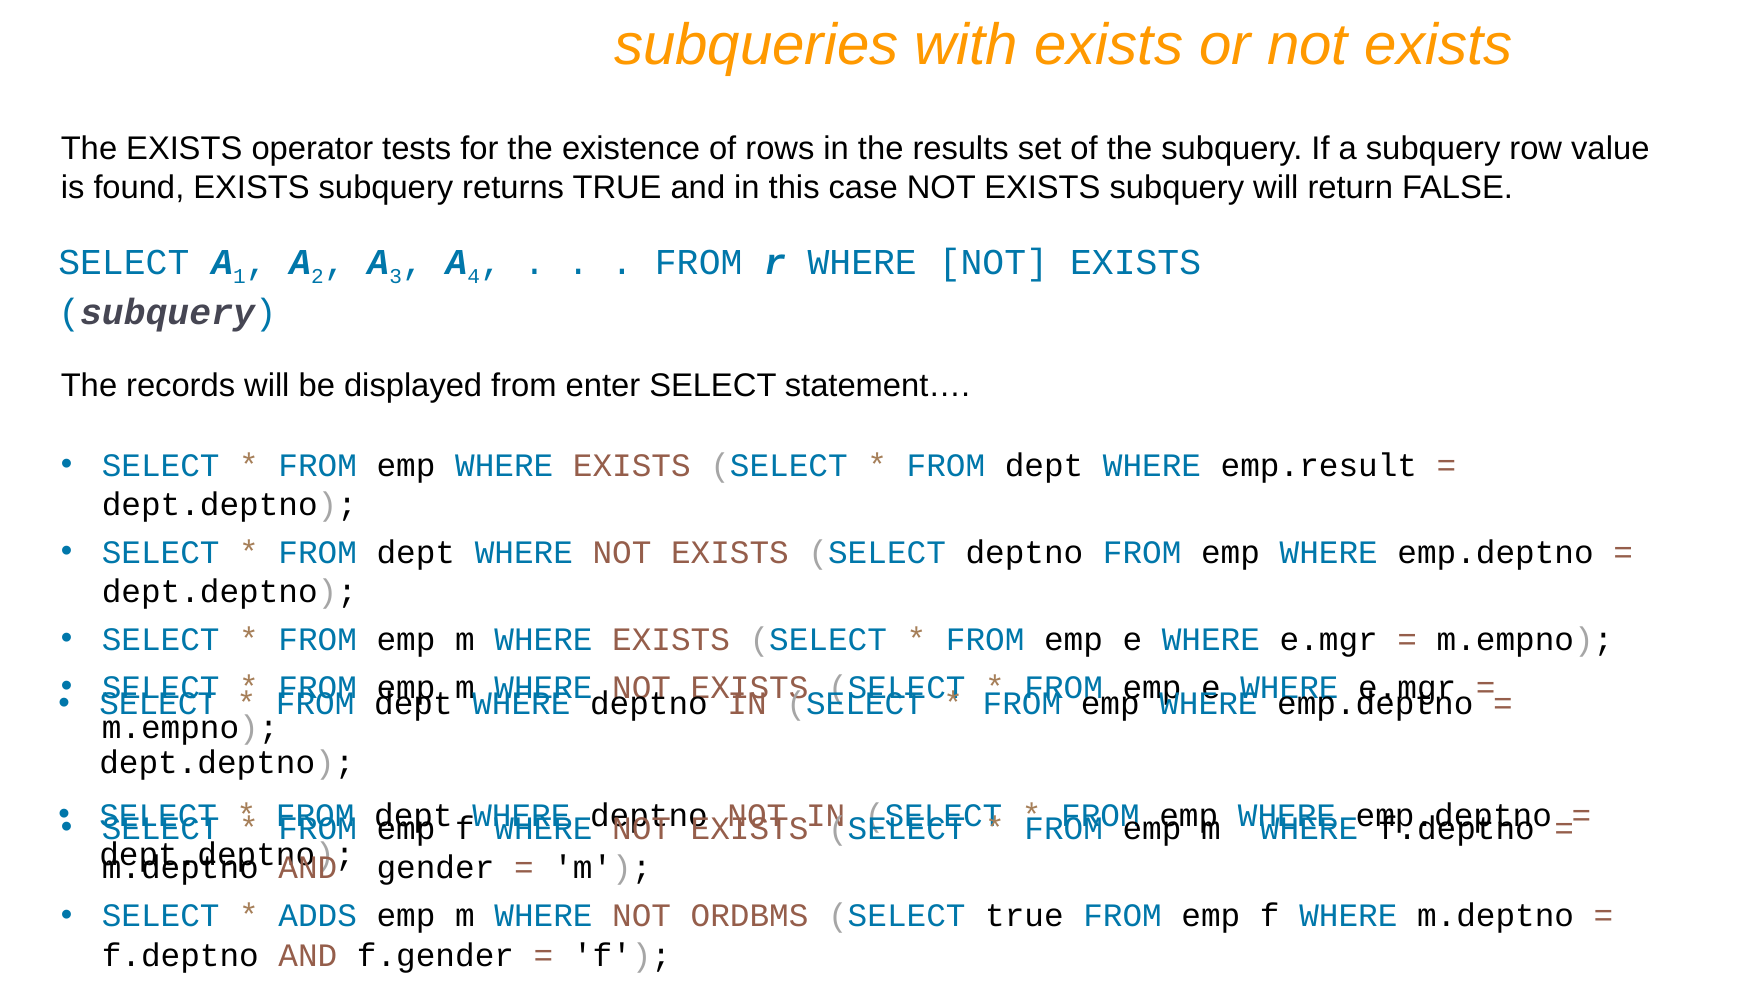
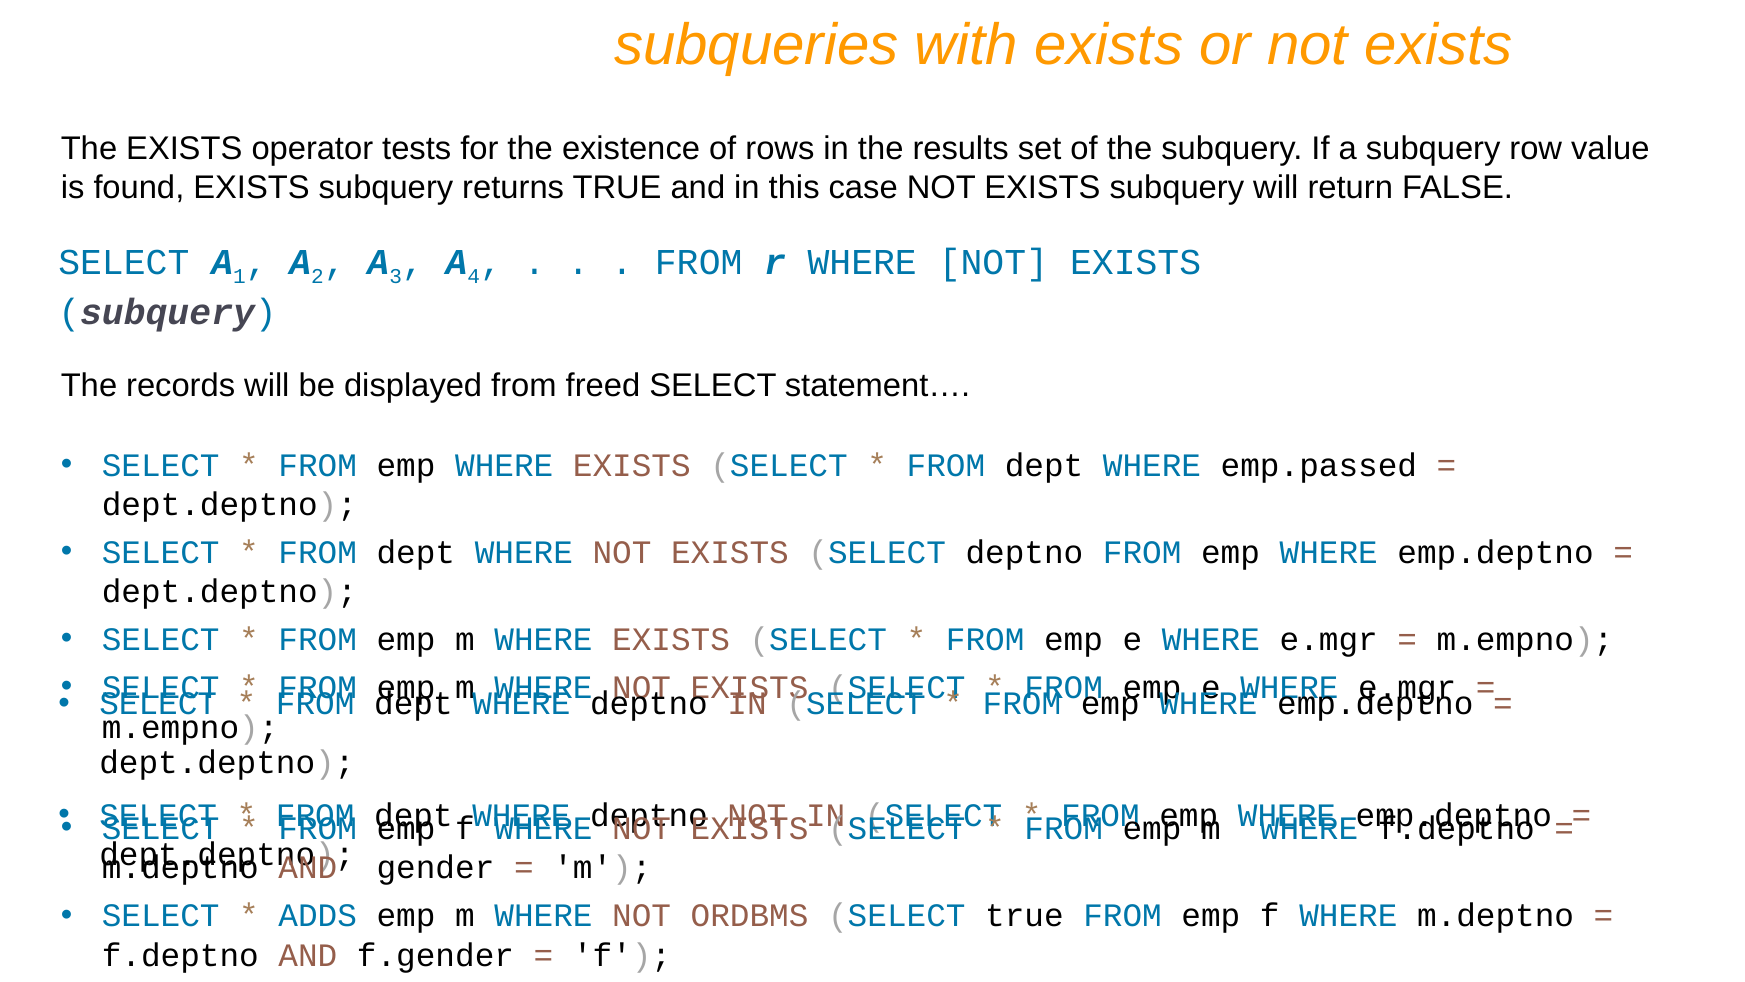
enter: enter -> freed (603, 385)
emp.result: emp.result -> emp.passed (1319, 465)
